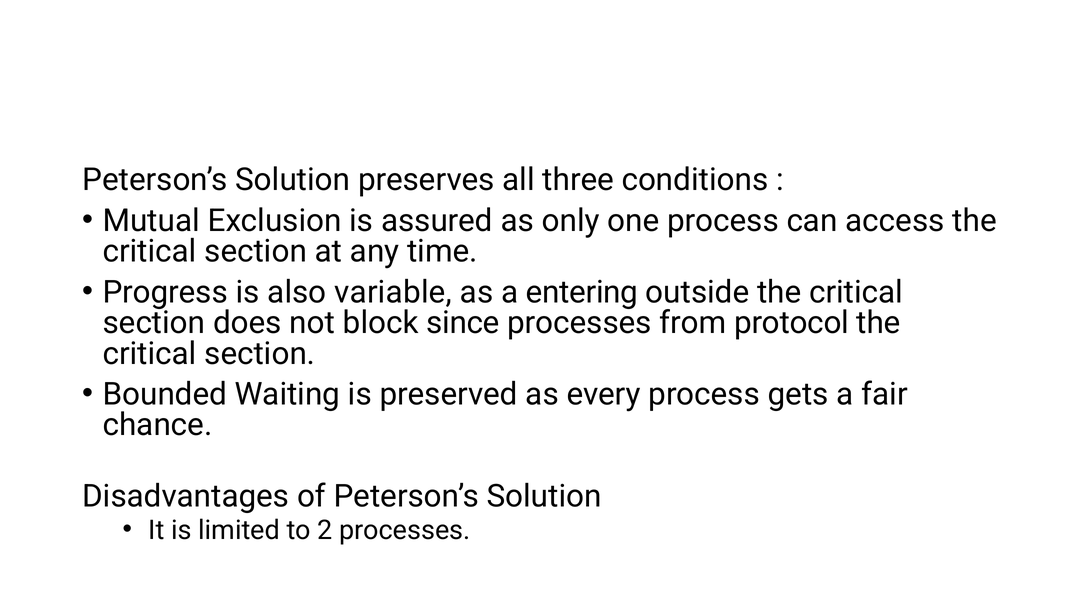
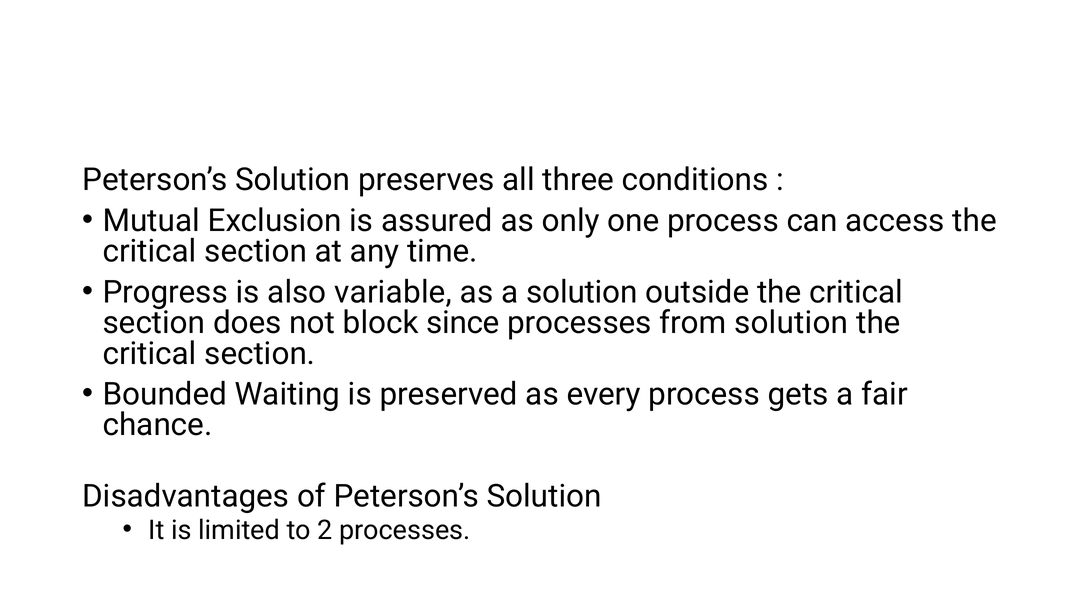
a entering: entering -> solution (582, 292)
from protocol: protocol -> solution (791, 323)
